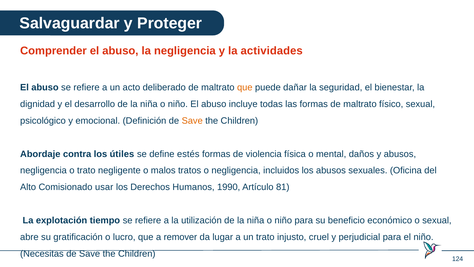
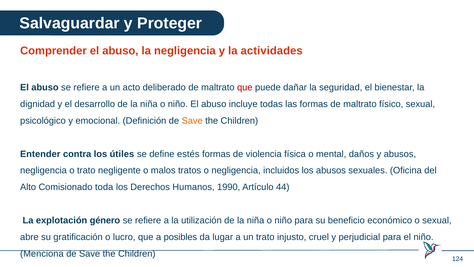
que colour: orange -> red (245, 87)
Abordaje: Abordaje -> Entender (40, 154)
usar: usar -> toda (104, 187)
81: 81 -> 44 (283, 187)
tiempo: tiempo -> género (105, 220)
remover: remover -> posibles (180, 237)
Necesitas: Necesitas -> Menciona (42, 253)
